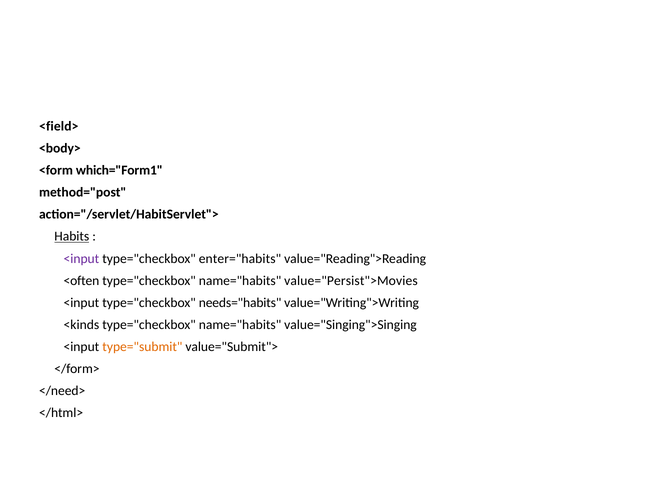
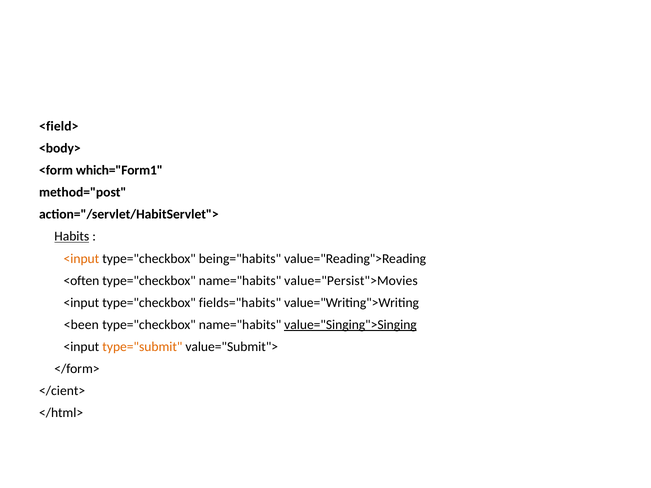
<input colour: purple -> orange (81, 259)
enter="habits: enter="habits -> being="habits (240, 259)
needs="habits: needs="habits -> fields="habits (240, 303)
<kinds: <kinds -> <been (81, 325)
value="Singing">Singing underline: none -> present (350, 325)
</need>: </need> -> </cient> (62, 391)
